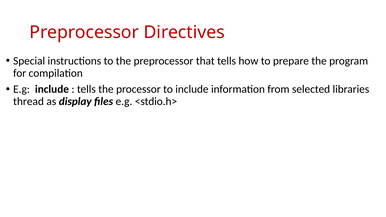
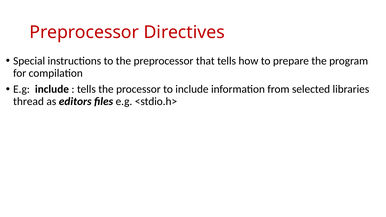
display: display -> editors (75, 101)
